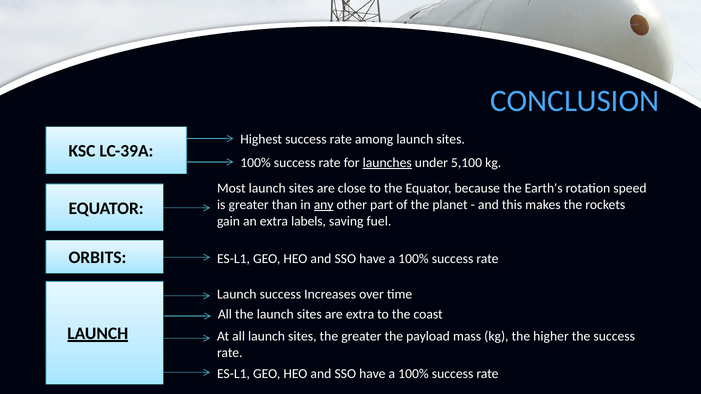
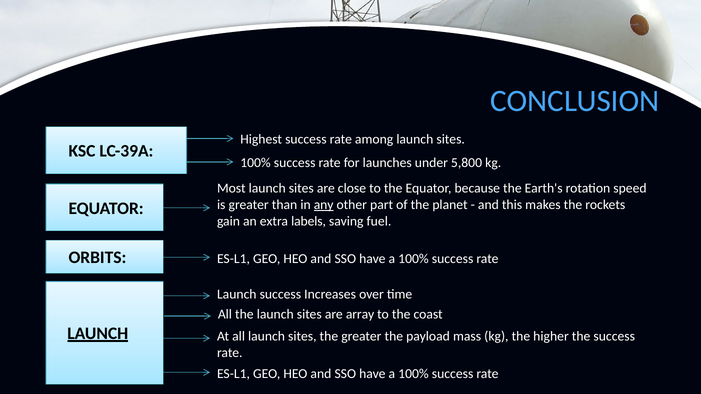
launches underline: present -> none (387, 163)
5,100: 5,100 -> 5,800 (467, 163)
are extra: extra -> array (360, 315)
